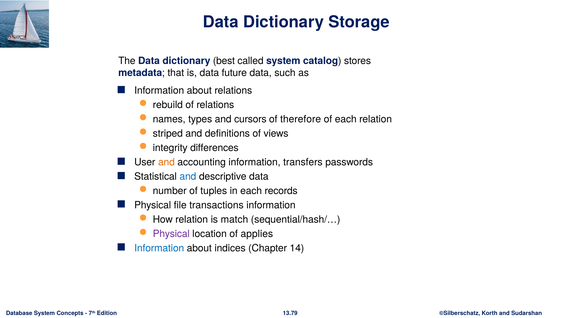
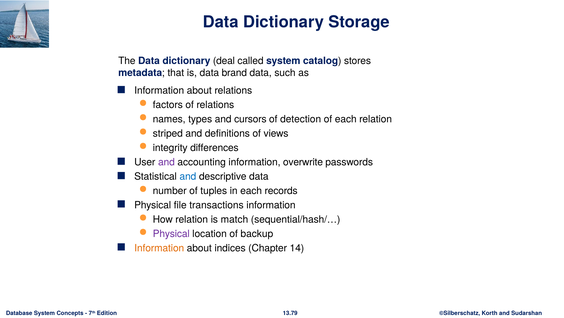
best: best -> deal (224, 61)
future: future -> brand (234, 73)
rebuild: rebuild -> factors (168, 105)
therefore: therefore -> detection (301, 119)
and colour: orange -> purple (166, 162)
transfers: transfers -> overwrite (303, 162)
applies: applies -> backup (257, 233)
Information colour: blue -> orange (159, 248)
